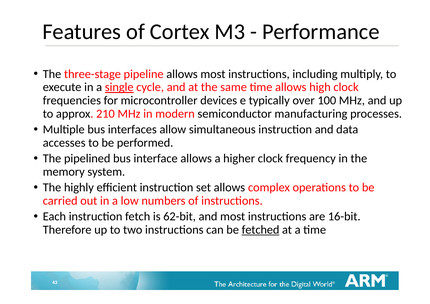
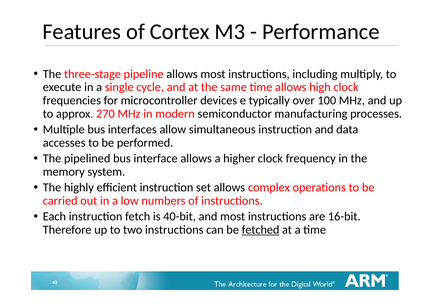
single underline: present -> none (119, 87)
210: 210 -> 270 (105, 114)
62-bit: 62-bit -> 40-bit (180, 216)
